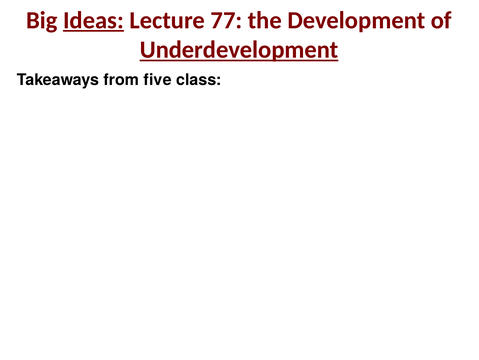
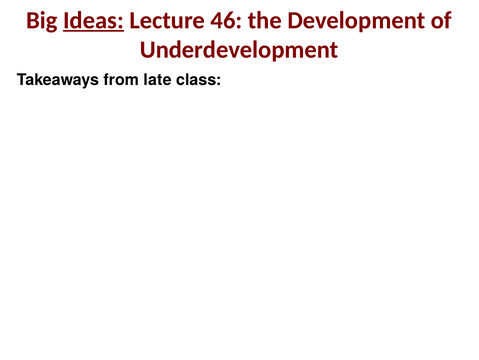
77: 77 -> 46 (226, 20)
Underdevelopment underline: present -> none (239, 50)
five: five -> late (158, 80)
